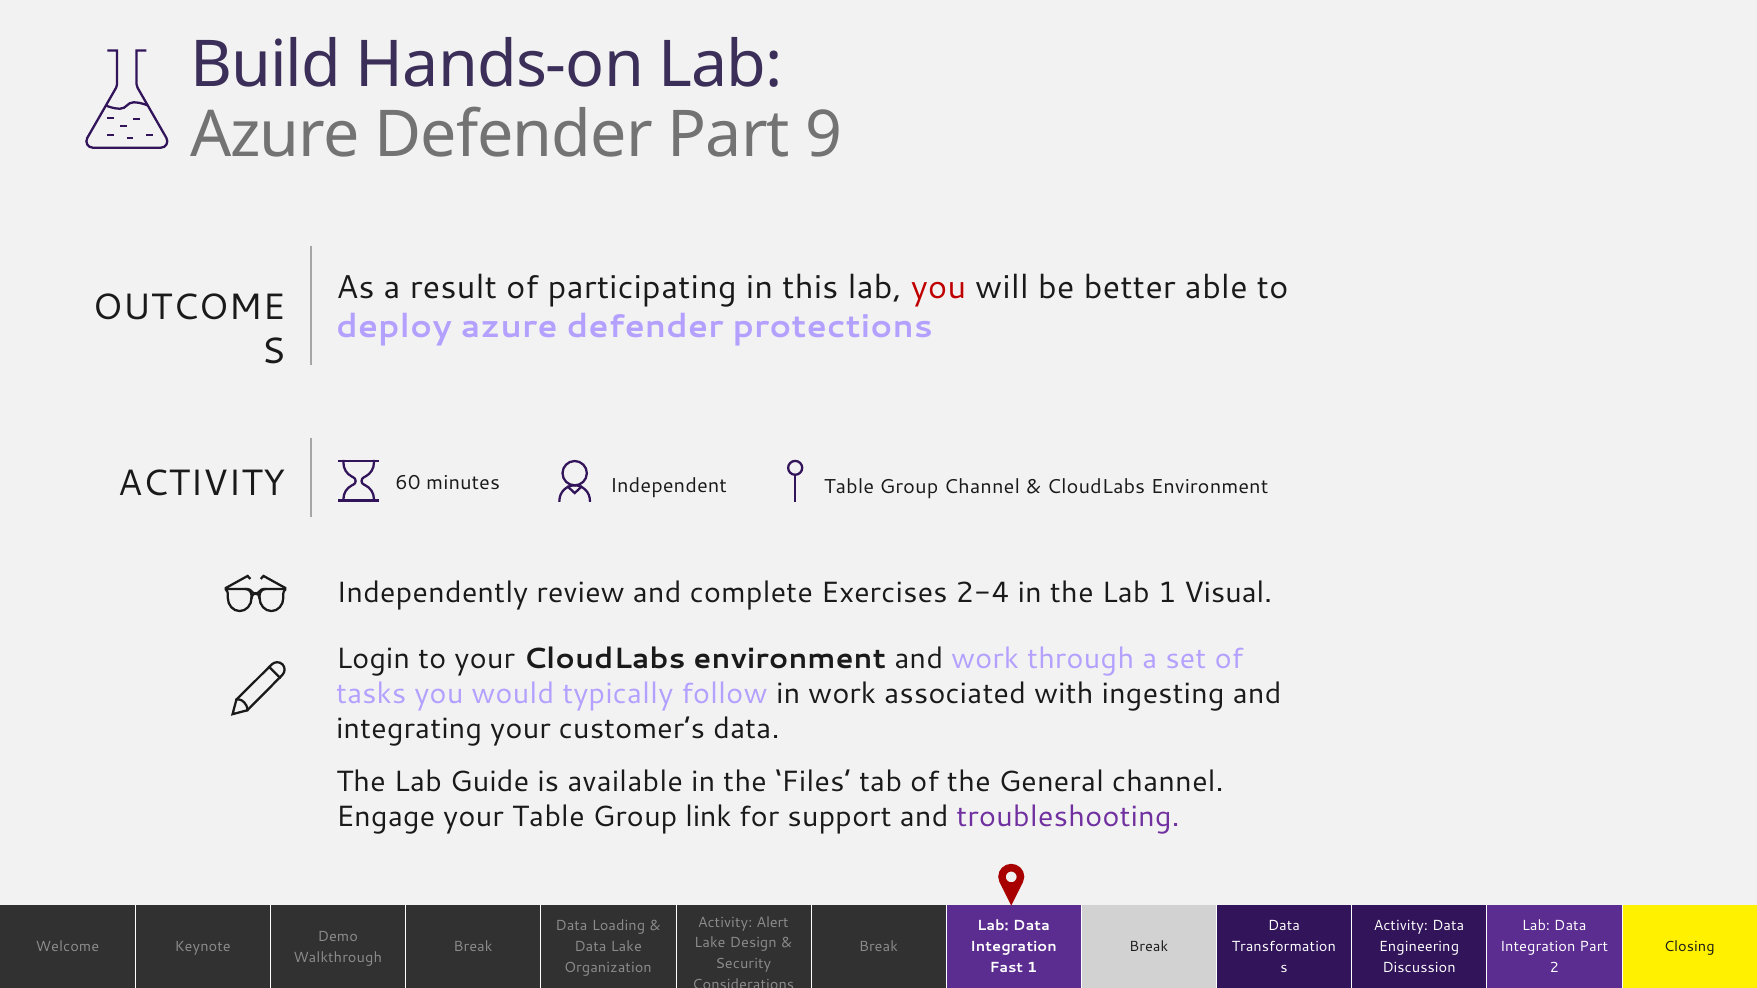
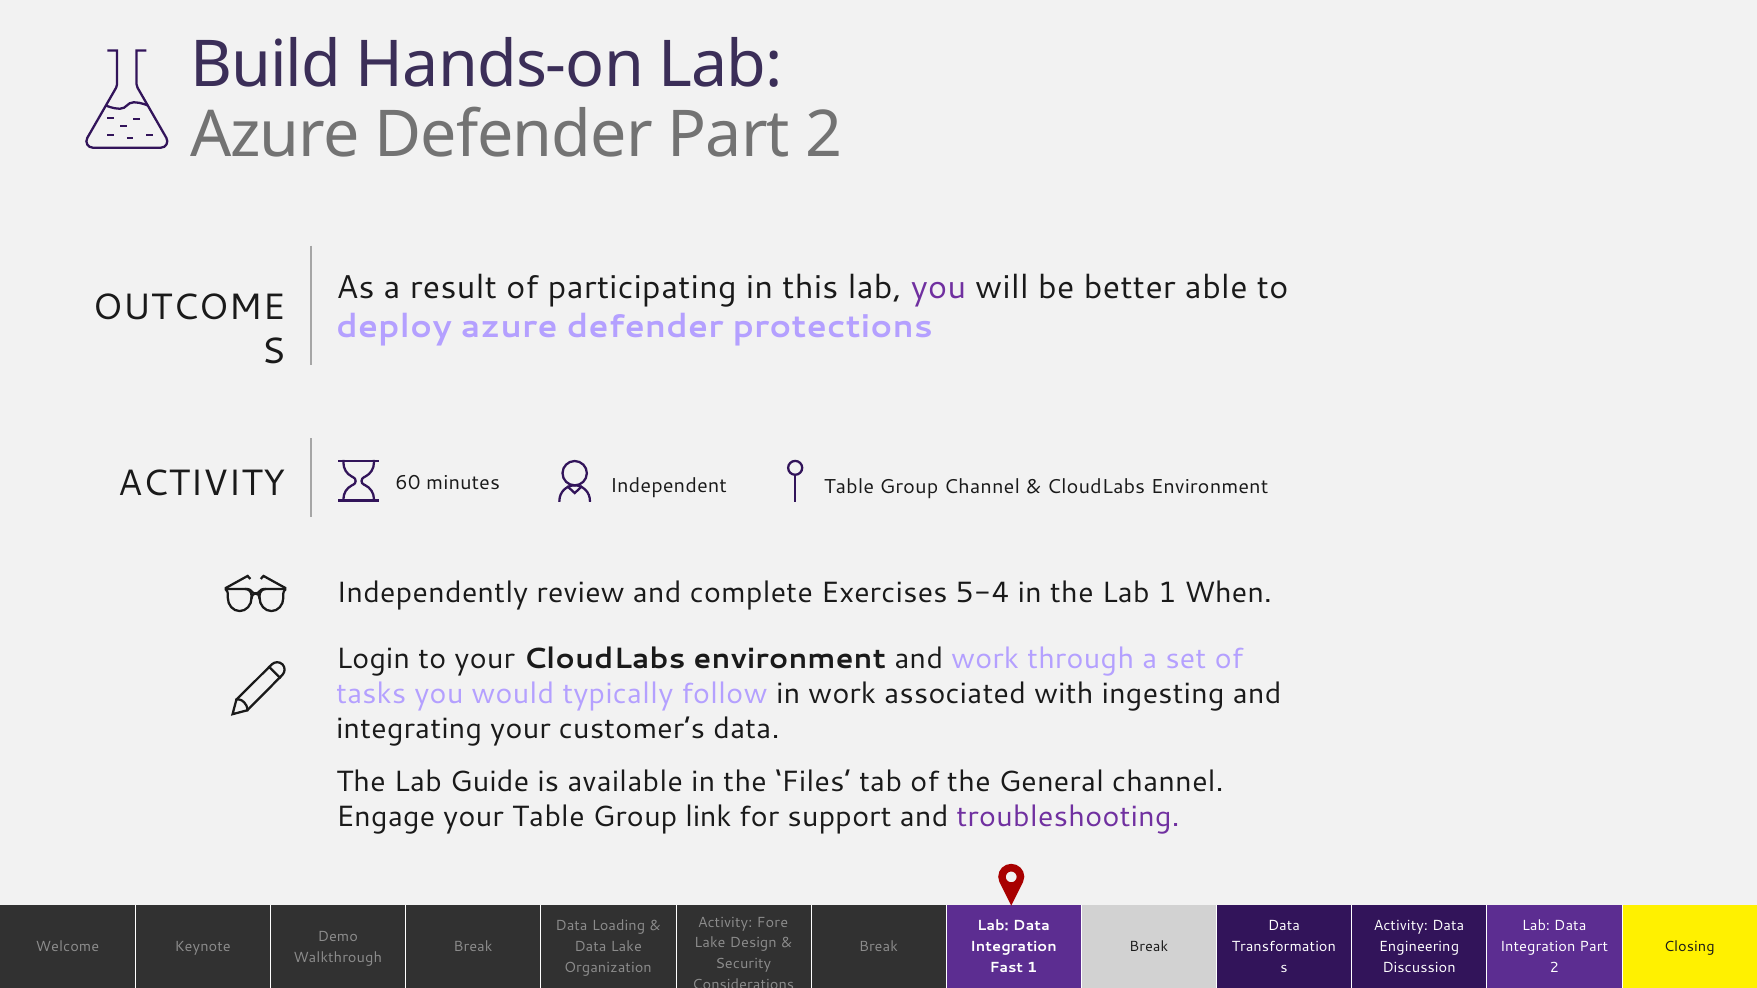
Defender Part 9: 9 -> 2 (823, 135)
you colour: red -> purple (939, 287)
2-4: 2-4 -> 5-4 (983, 593)
Visual: Visual -> When (1228, 593)
Alert: Alert -> Fore (772, 923)
